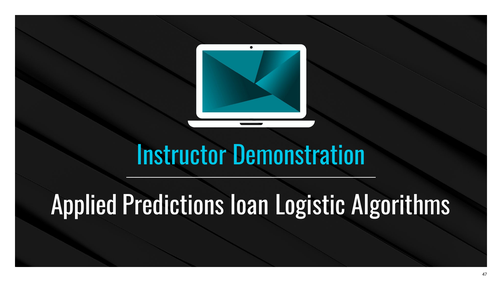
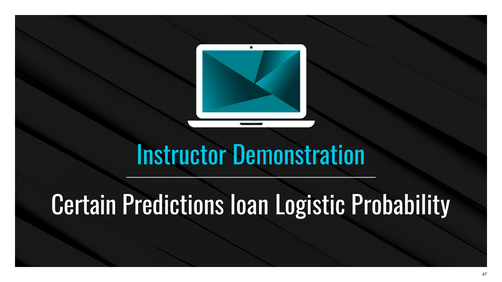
Applied: Applied -> Certain (84, 206)
Algorithms: Algorithms -> Probability (401, 206)
